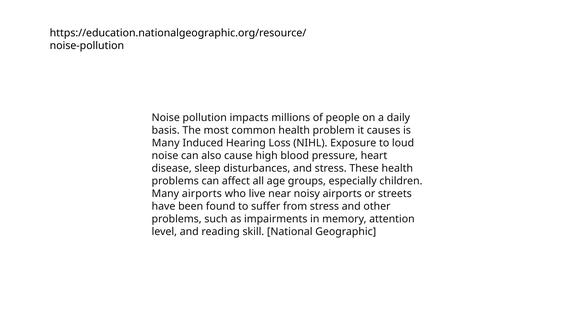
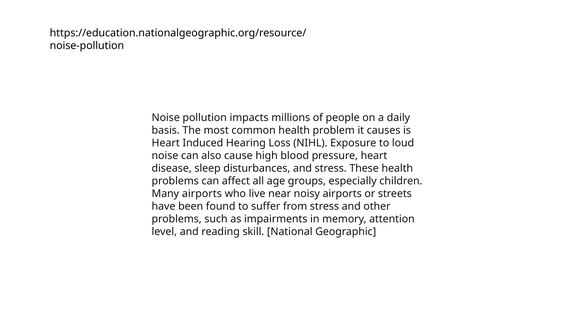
Many: Many -> Heart (166, 143)
